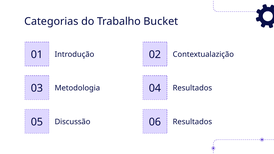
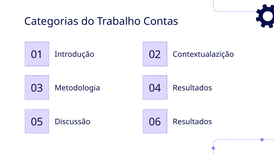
Bucket: Bucket -> Contas (161, 21)
